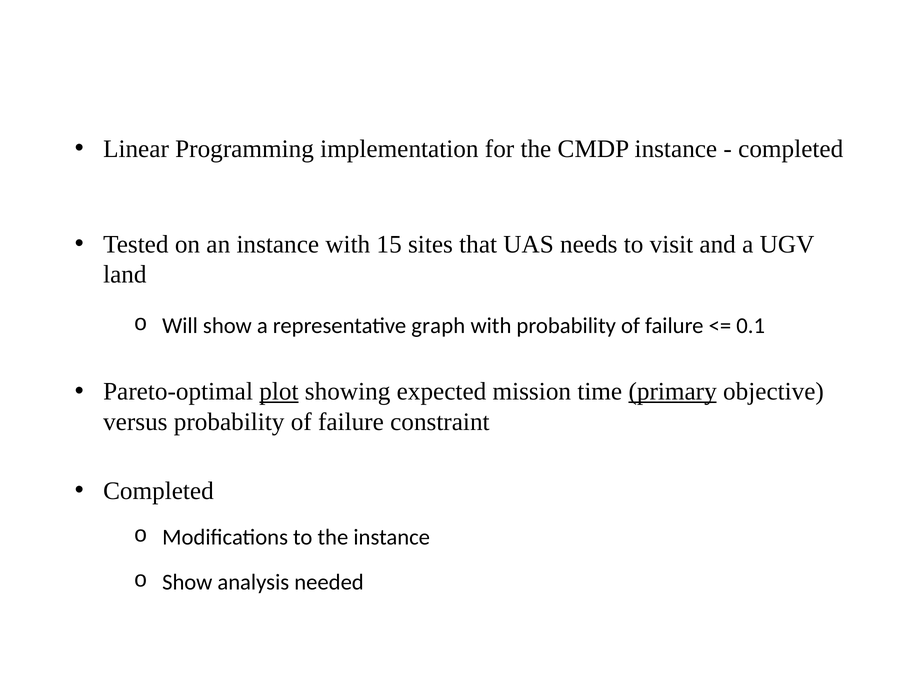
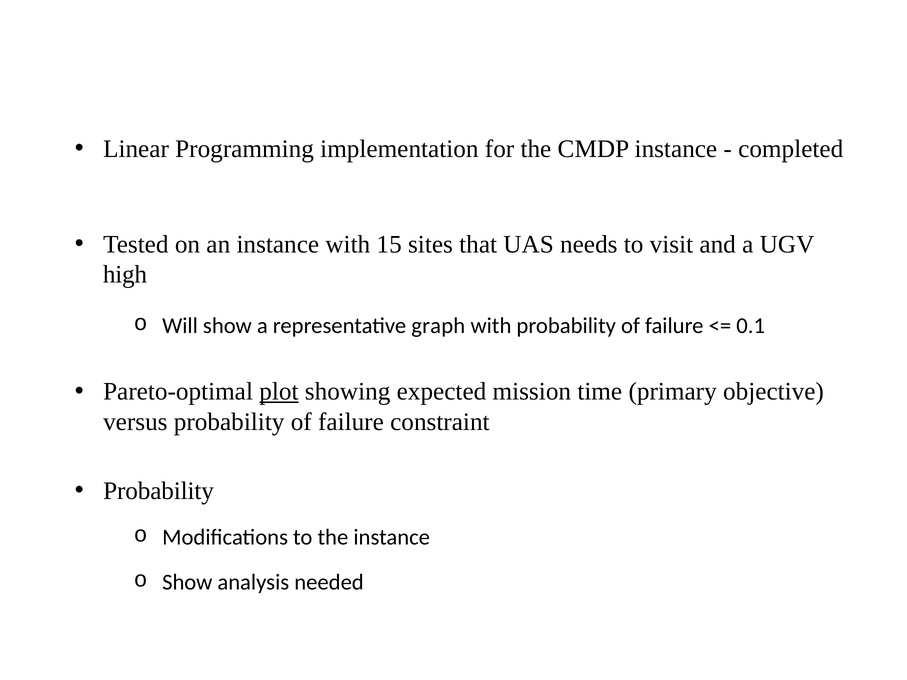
land: land -> high (125, 275)
primary underline: present -> none (673, 392)
Completed: Completed -> Probability (159, 491)
